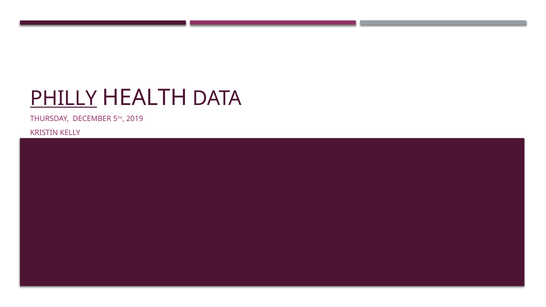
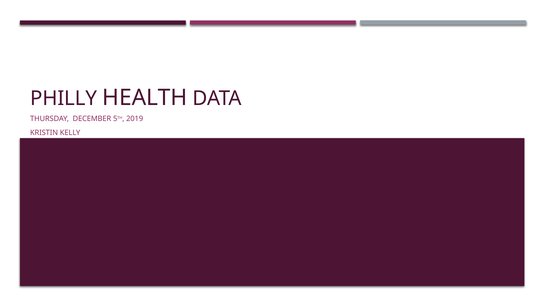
PHILLY underline: present -> none (64, 98)
